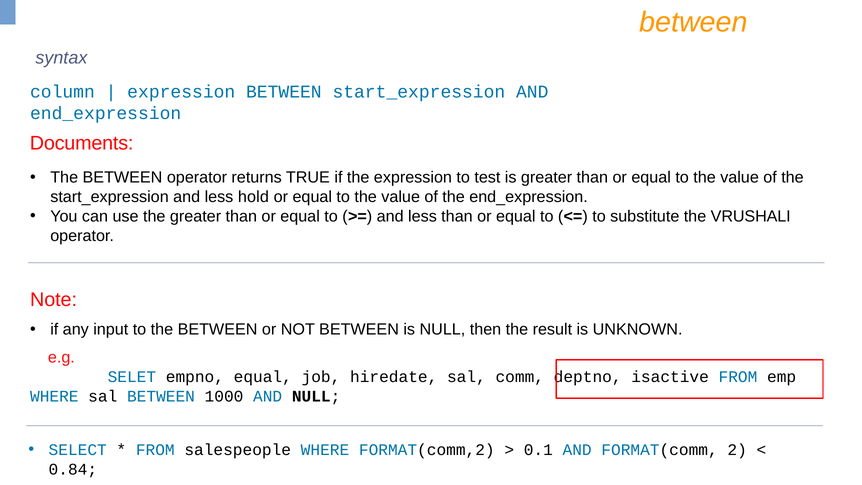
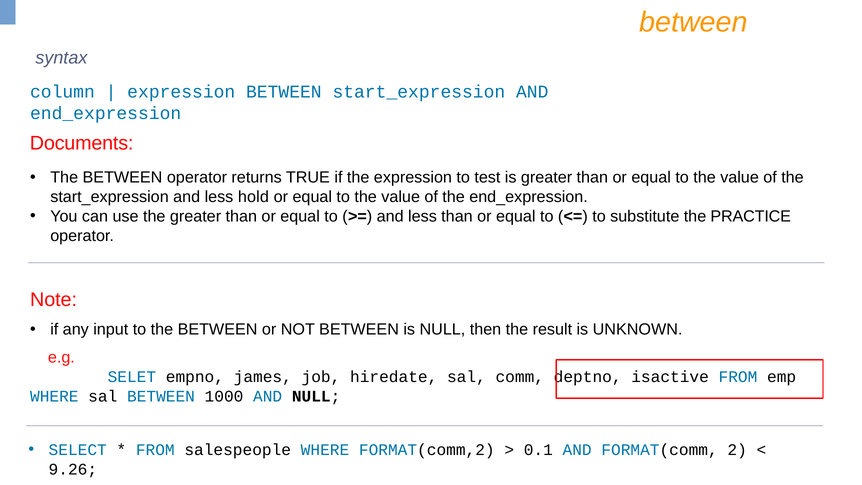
VRUSHALI: VRUSHALI -> PRACTICE (751, 216)
empno equal: equal -> james (263, 377)
0.84: 0.84 -> 9.26 (73, 469)
